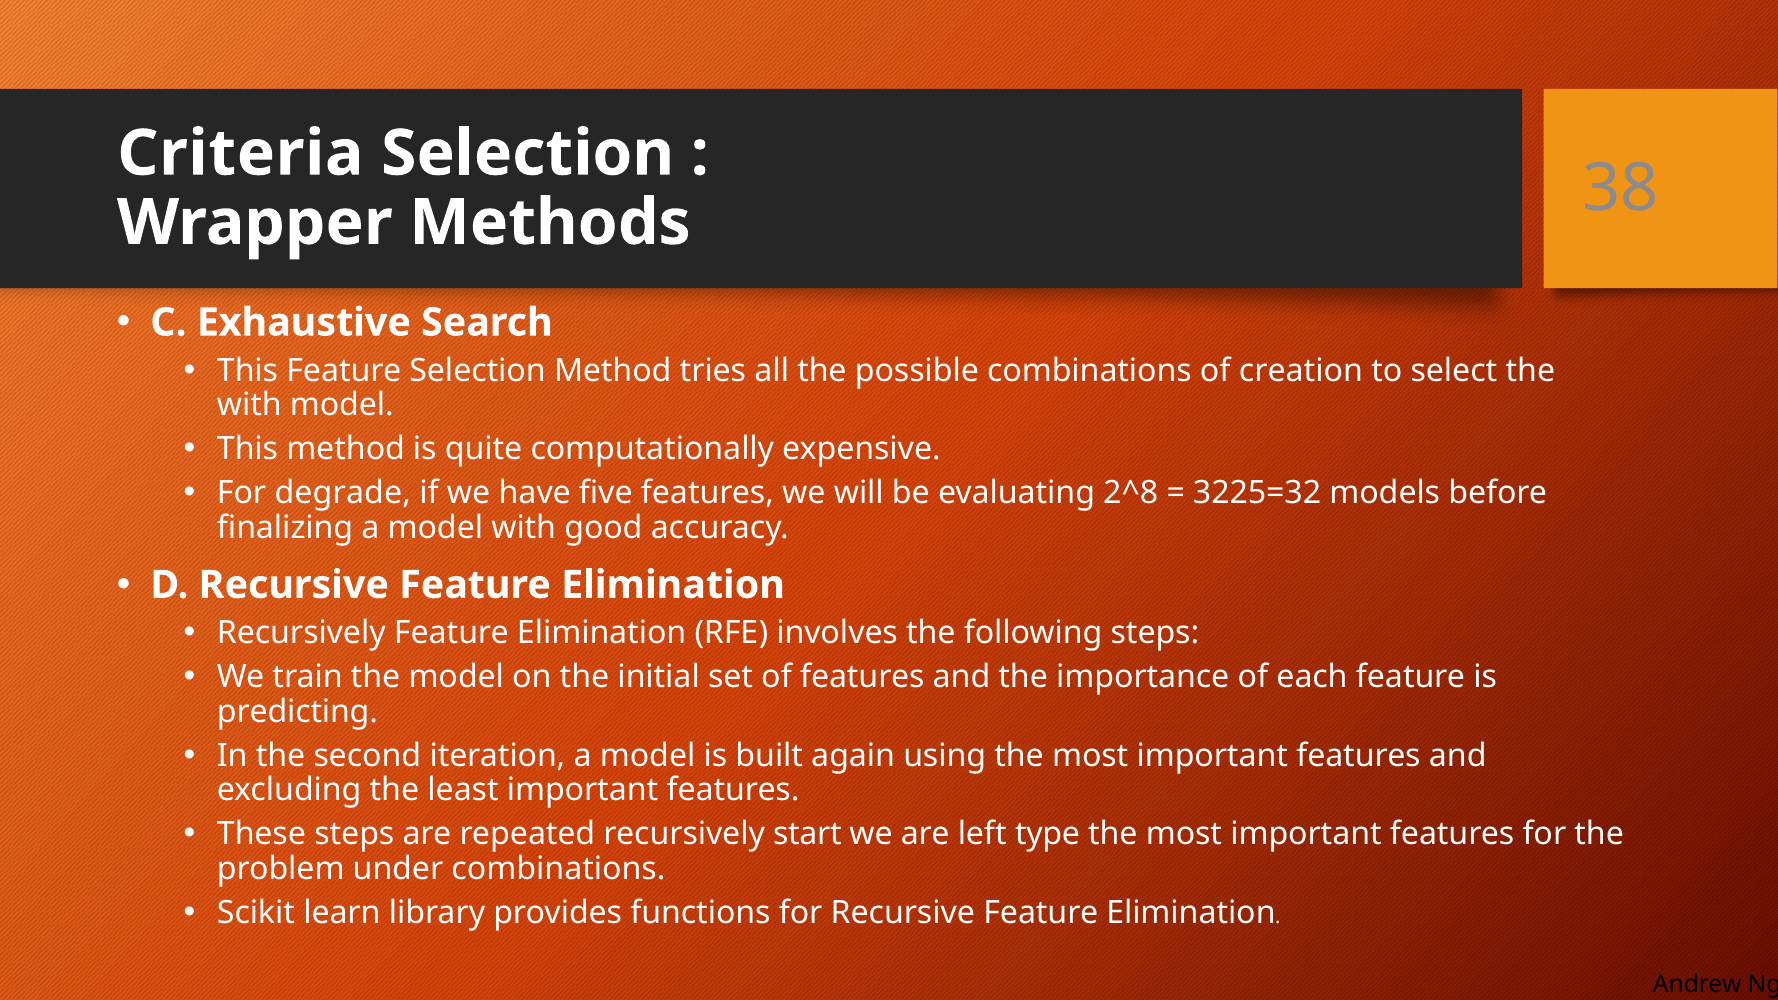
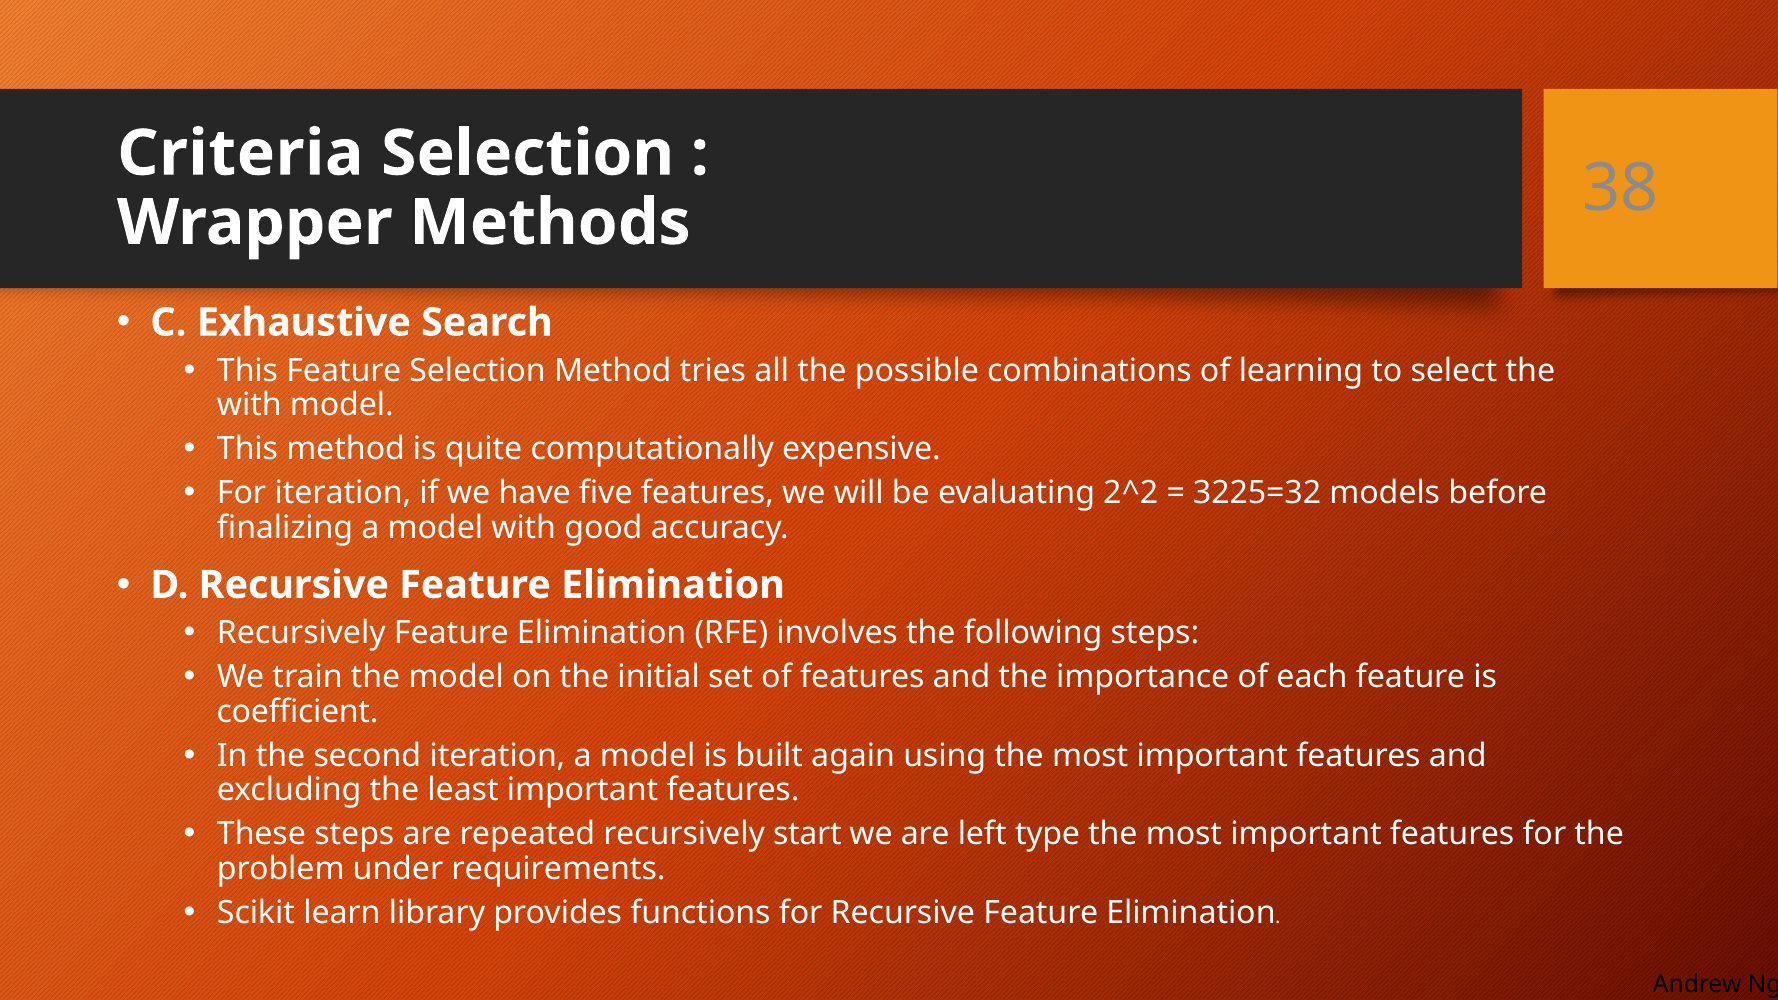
creation: creation -> learning (1301, 371)
For degrade: degrade -> iteration (343, 493)
2^8: 2^8 -> 2^2 (1131, 493)
predicting: predicting -> coefficient (298, 712)
under combinations: combinations -> requirements (558, 869)
